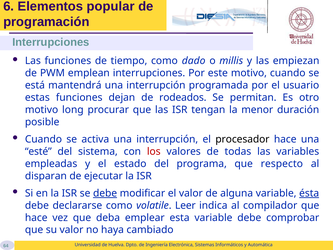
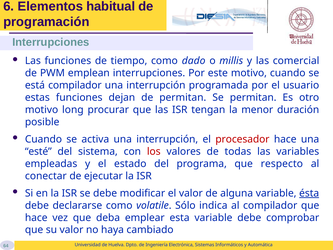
popular: popular -> habitual (111, 6)
empiezan: empiezan -> comercial (296, 61)
está mantendrá: mantendrá -> compilador (75, 85)
de rodeados: rodeados -> permitan (183, 97)
procesador colour: black -> red (242, 139)
disparan: disparan -> conectar (46, 176)
debe underline: present -> none (105, 193)
Leer: Leer -> Sólo (185, 205)
